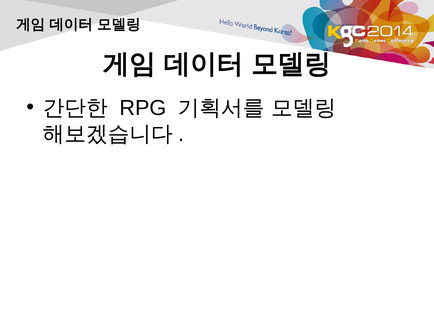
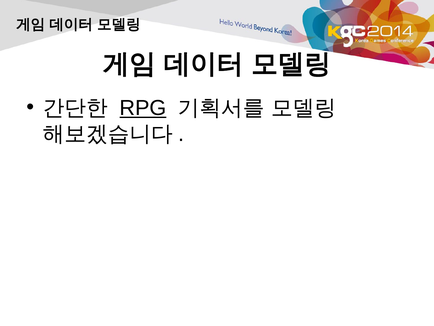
RPG underline: none -> present (143, 108)
